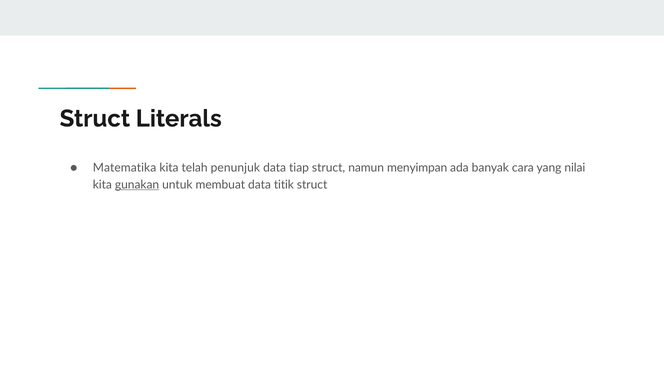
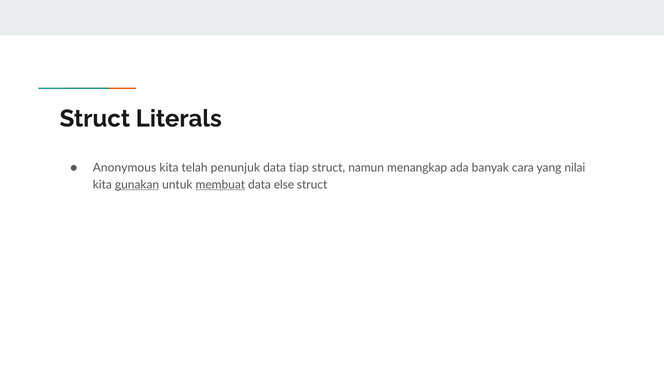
Matematika: Matematika -> Anonymous (125, 168)
menyimpan: menyimpan -> menangkap (417, 168)
membuat underline: none -> present (220, 184)
titik: titik -> else (284, 184)
